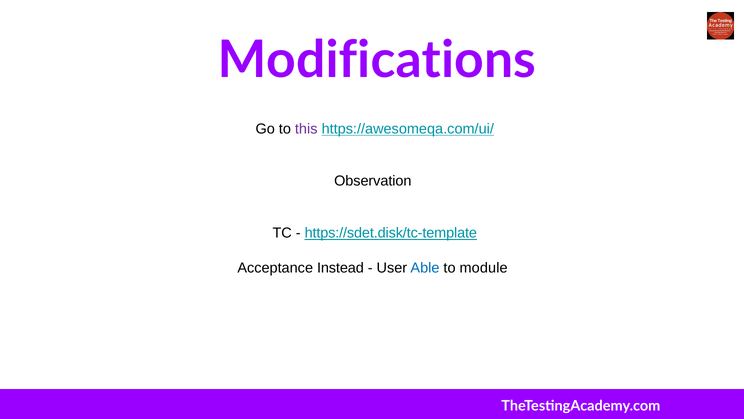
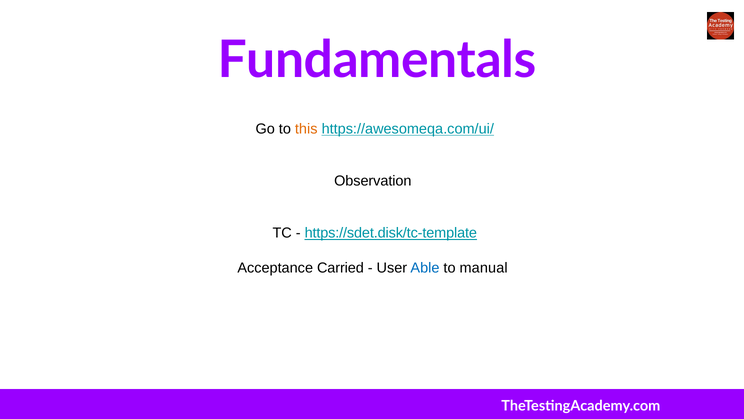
Modifications: Modifications -> Fundamentals (377, 60)
this colour: purple -> orange (306, 129)
Instead: Instead -> Carried (340, 268)
module: module -> manual (484, 268)
